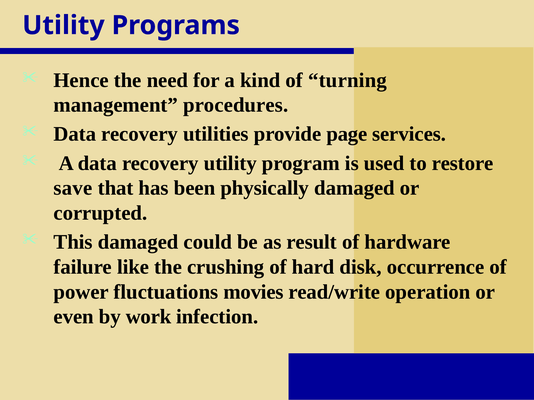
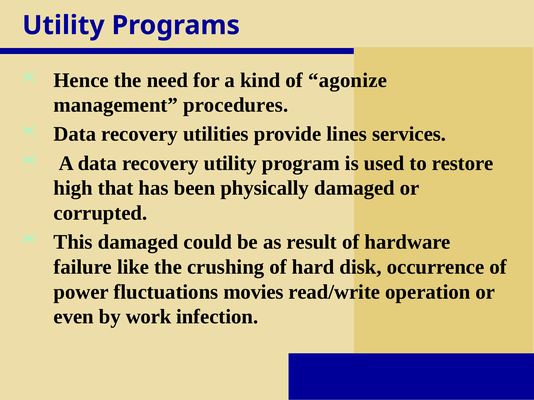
turning: turning -> agonize (348, 80)
page: page -> lines (347, 134)
save: save -> high (73, 188)
